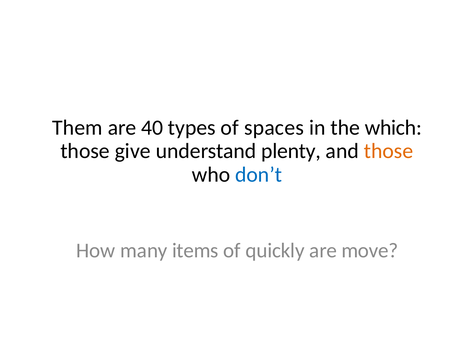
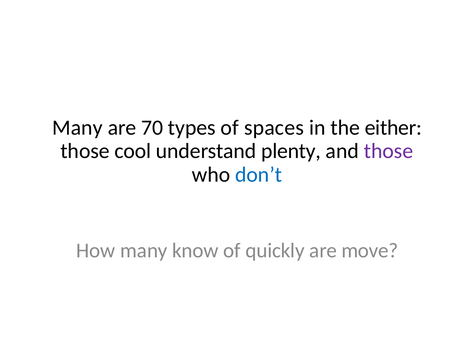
Them: Them -> Many (77, 128)
40: 40 -> 70 (152, 128)
which: which -> either (393, 128)
give: give -> cool (133, 151)
those colour: orange -> purple (388, 151)
items: items -> know (195, 251)
